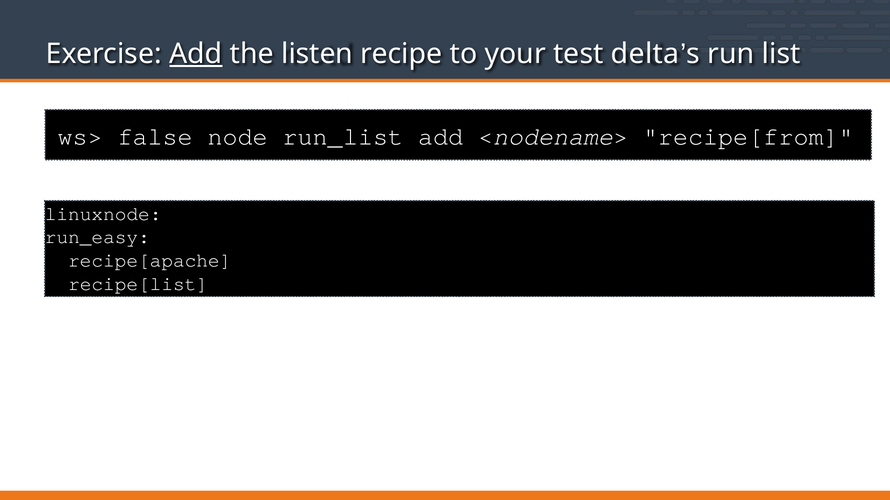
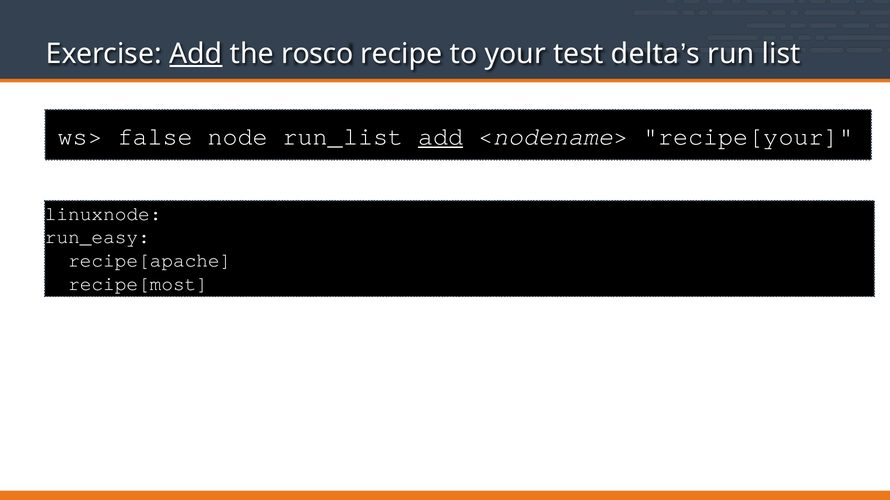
listen: listen -> rosco (317, 54)
add underline: none -> present (441, 137)
recipe[from: recipe[from -> recipe[your (748, 137)
recipe[list: recipe[list -> recipe[most (138, 284)
